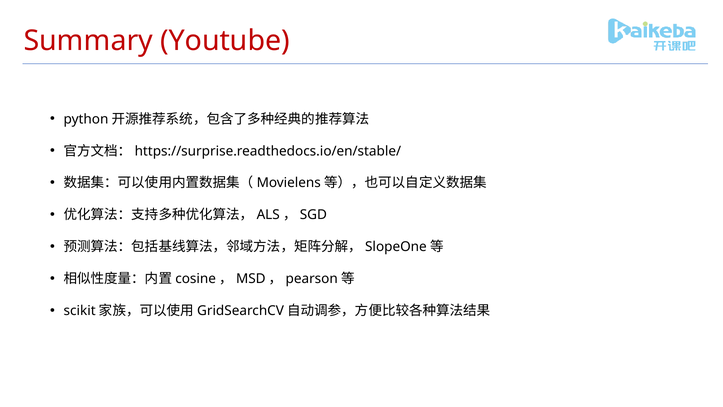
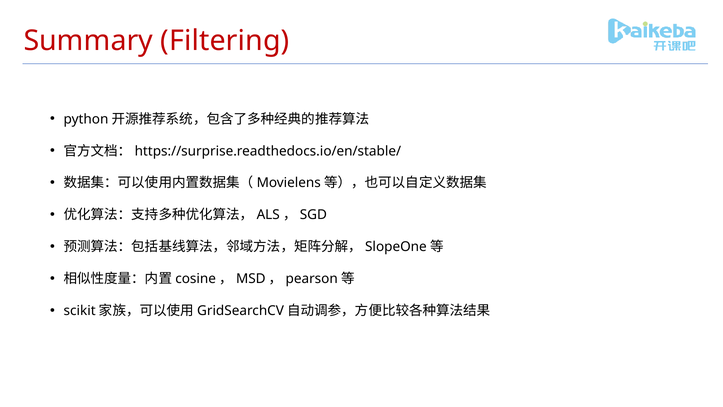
Youtube: Youtube -> Filtering (225, 41)
